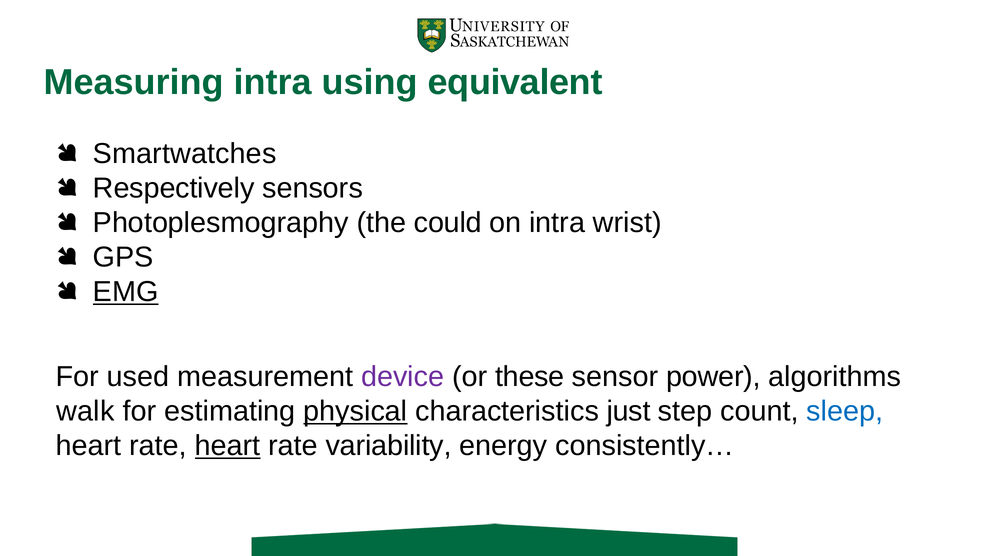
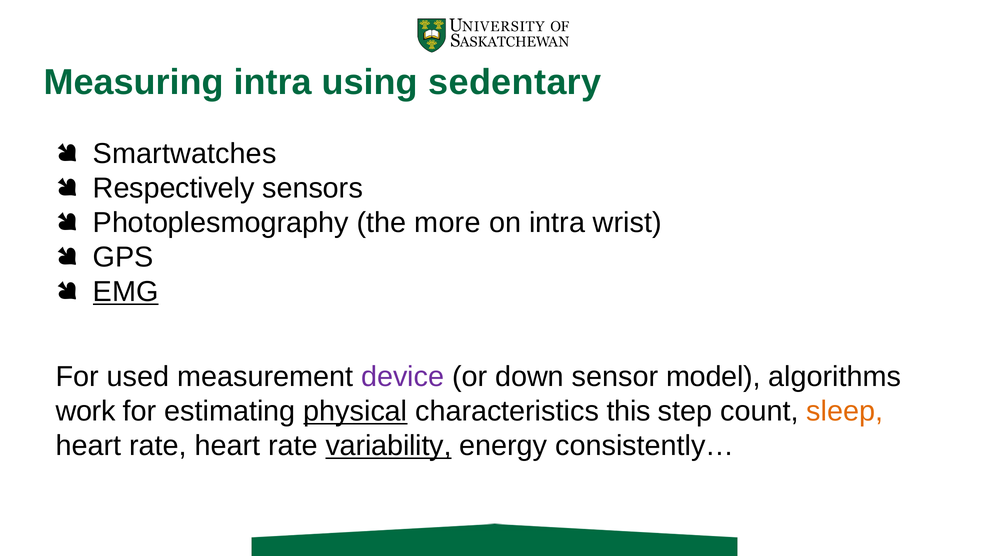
equivalent: equivalent -> sedentary (515, 82)
could: could -> more (447, 223)
these: these -> down (530, 377)
power: power -> model (713, 377)
walk: walk -> work (86, 411)
just: just -> this (629, 411)
sleep colour: blue -> orange (845, 411)
heart underline: present -> none (228, 446)
variability underline: none -> present (389, 446)
